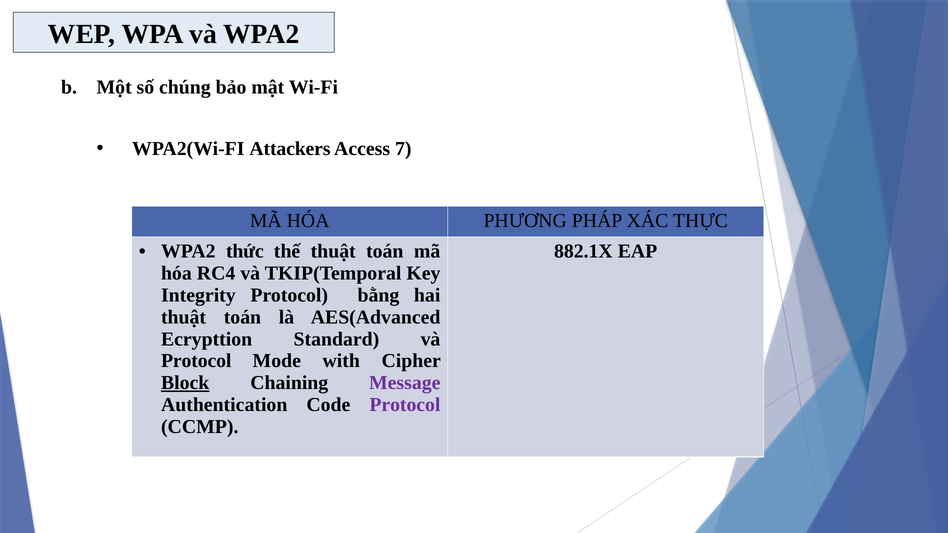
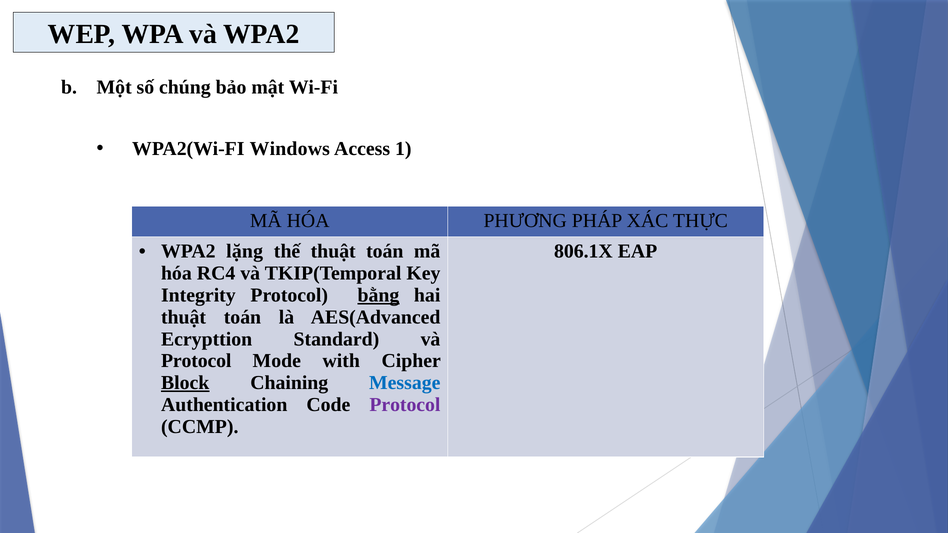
Attackers: Attackers -> Windows (290, 149)
7: 7 -> 1 (403, 149)
thức: thức -> lặng (245, 252)
882.1X: 882.1X -> 806.1X (583, 252)
bằng underline: none -> present (378, 295)
Message colour: purple -> blue (405, 383)
